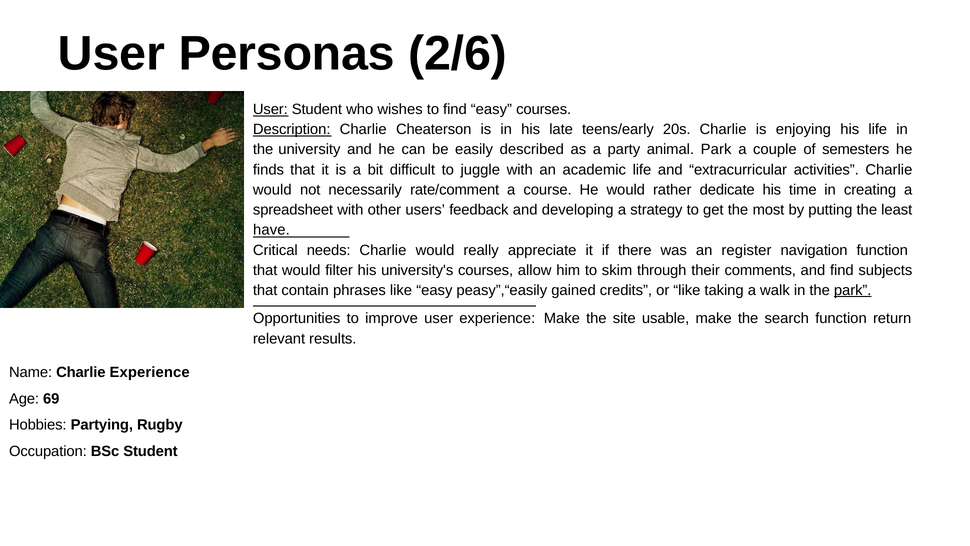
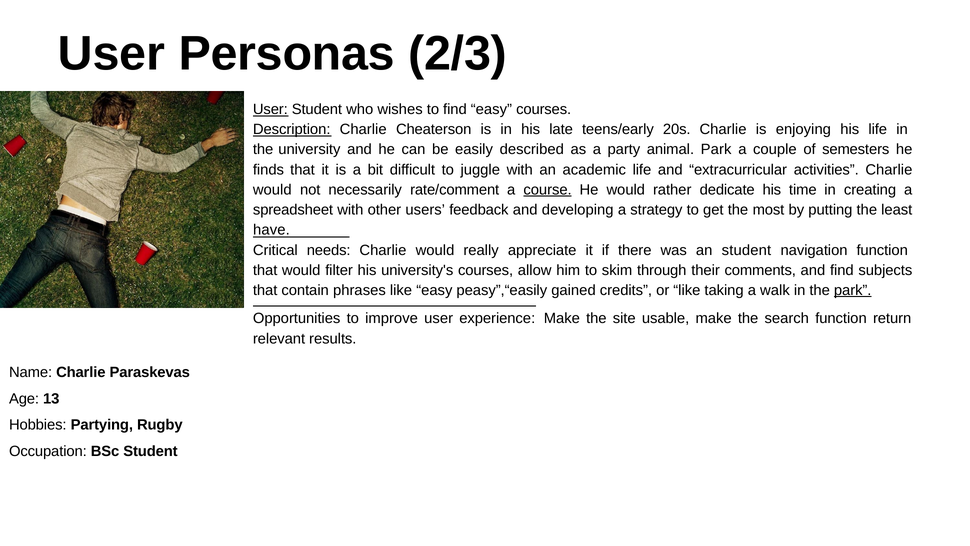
2/6: 2/6 -> 2/3 (458, 54)
course underline: none -> present (548, 190)
an register: register -> student (746, 250)
Charlie Experience: Experience -> Paraskevas (150, 372)
69: 69 -> 13 (51, 398)
